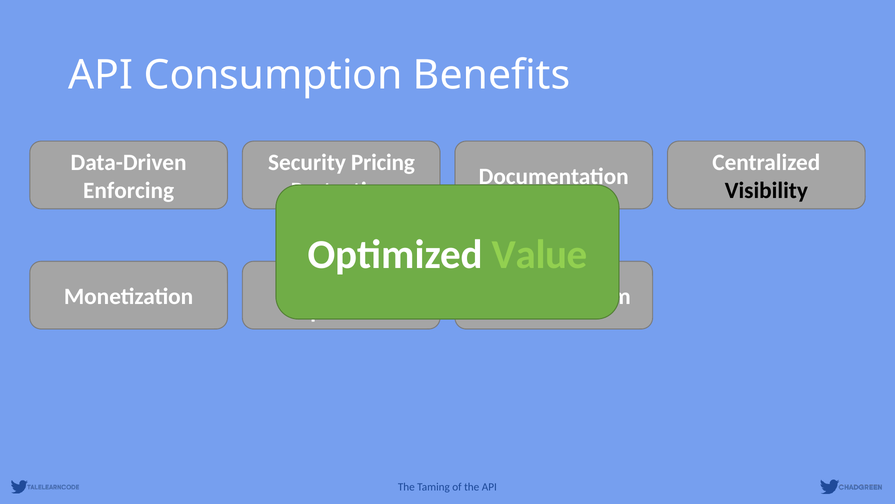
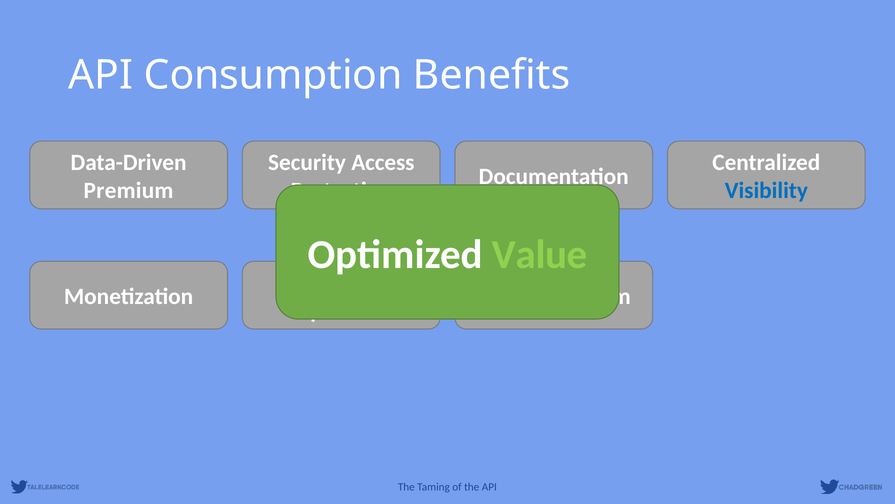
Pricing: Pricing -> Access (383, 162)
Enforcing: Enforcing -> Premium (128, 190)
Visibility colour: black -> blue (766, 190)
